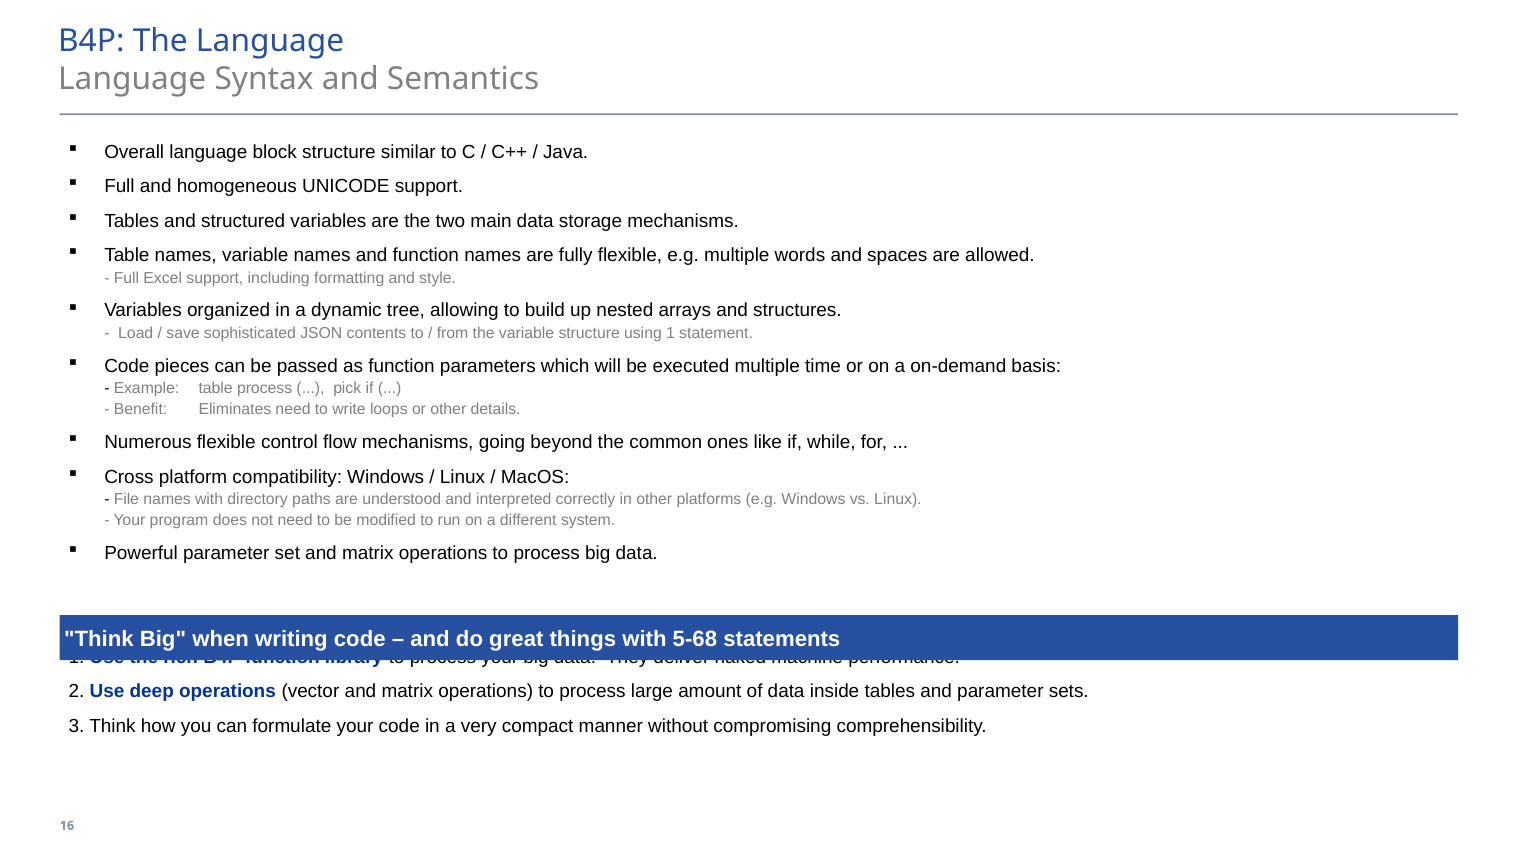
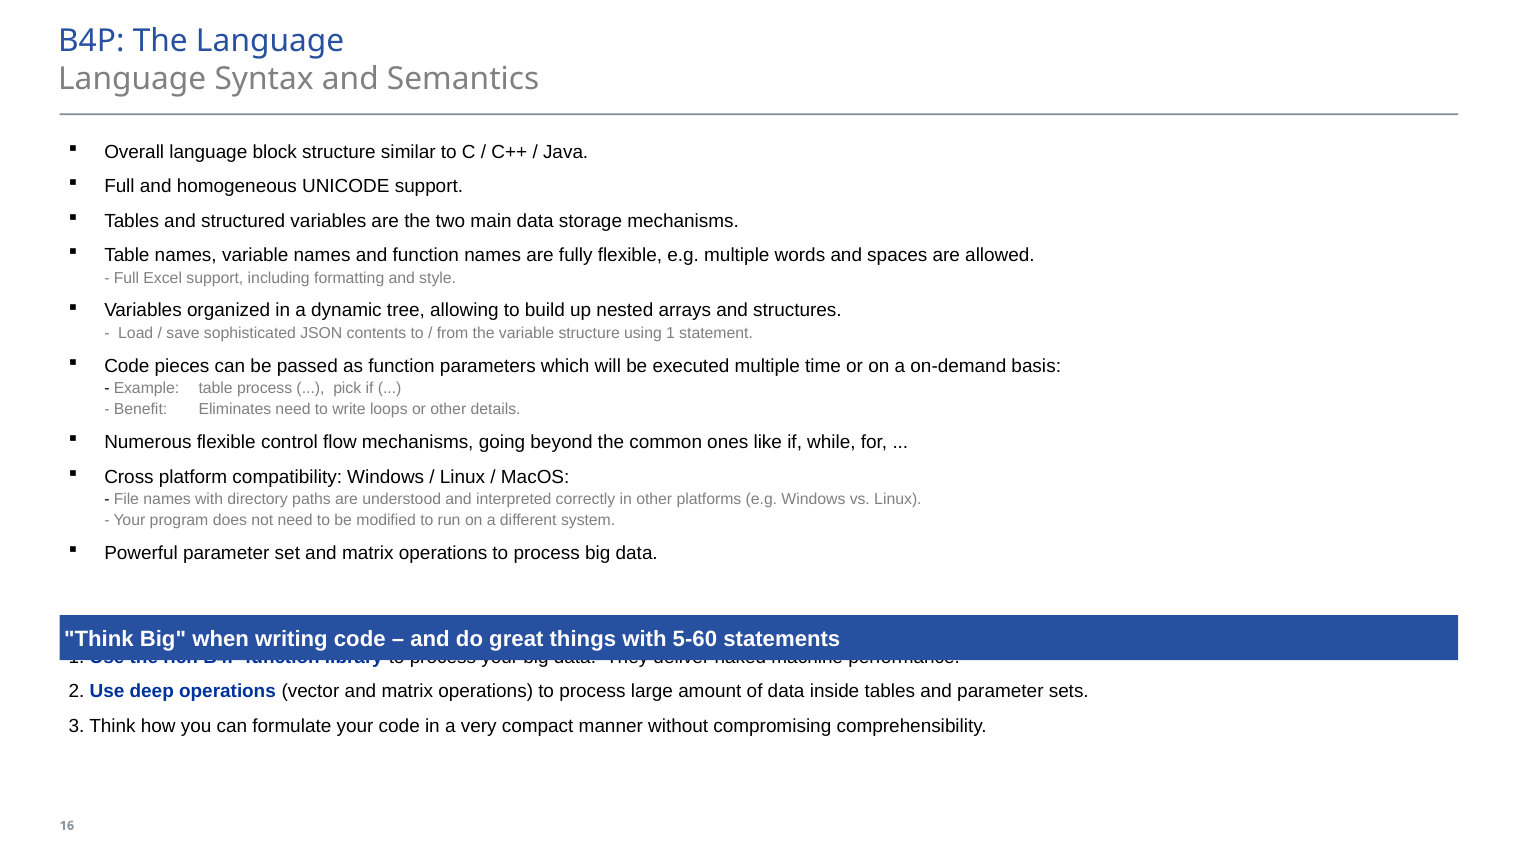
5-68: 5-68 -> 5-60 (695, 639)
